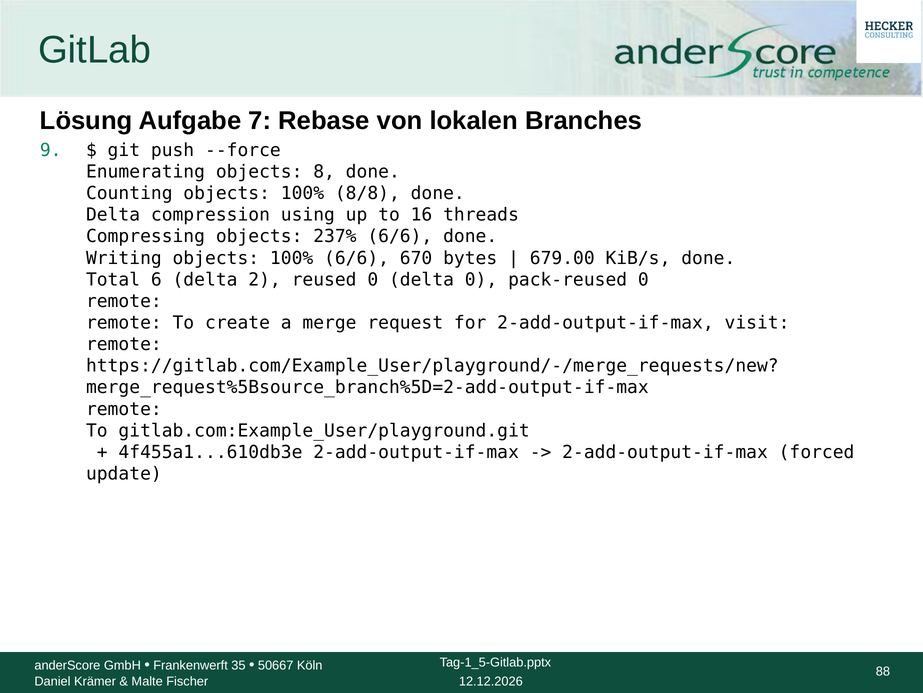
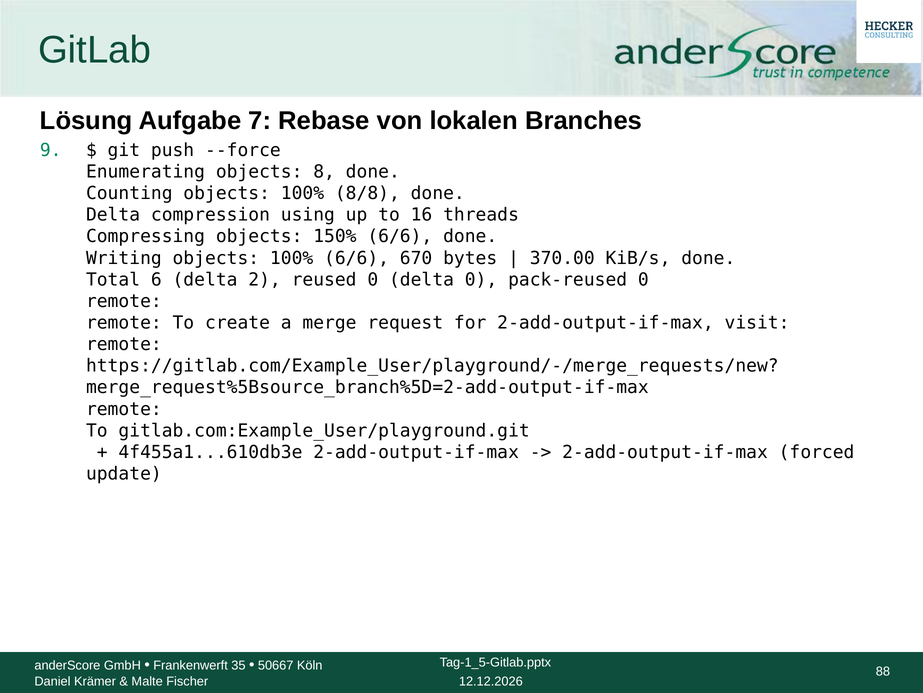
237%: 237% -> 150% (335, 236)
679.00: 679.00 -> 370.00 (562, 258)
